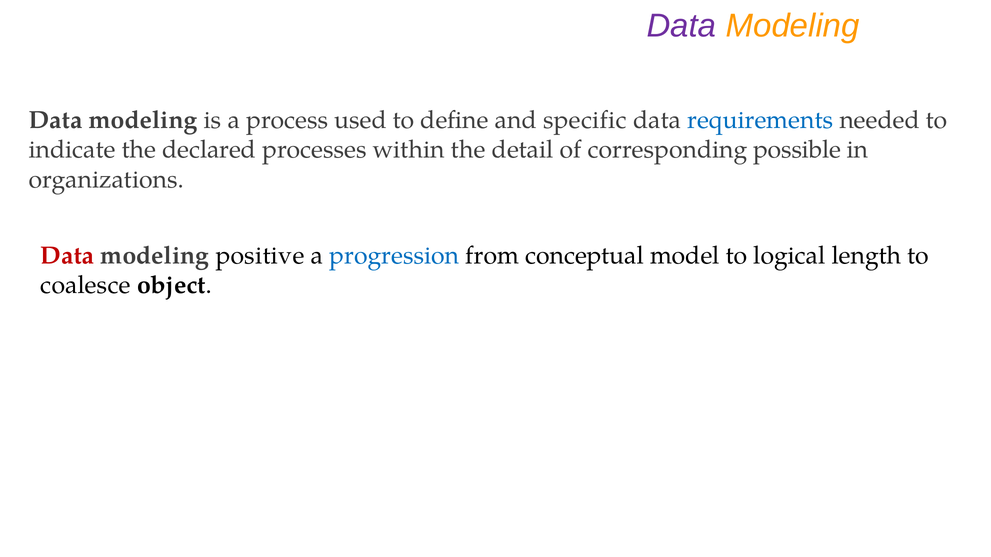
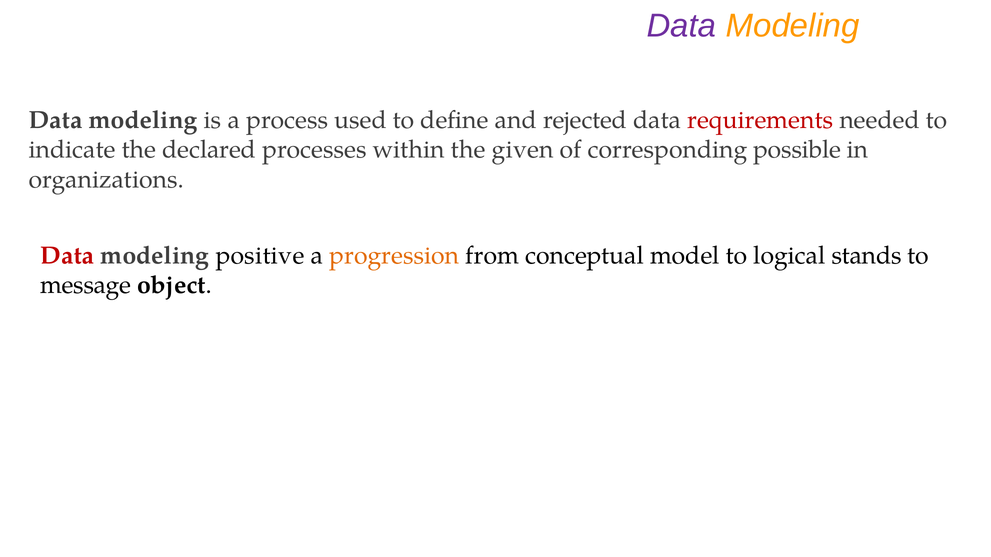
specific: specific -> rejected (585, 120)
requirements colour: blue -> red (760, 120)
detail: detail -> given (523, 150)
progression colour: blue -> orange (394, 256)
length: length -> stands (867, 256)
coalesce: coalesce -> message (86, 285)
